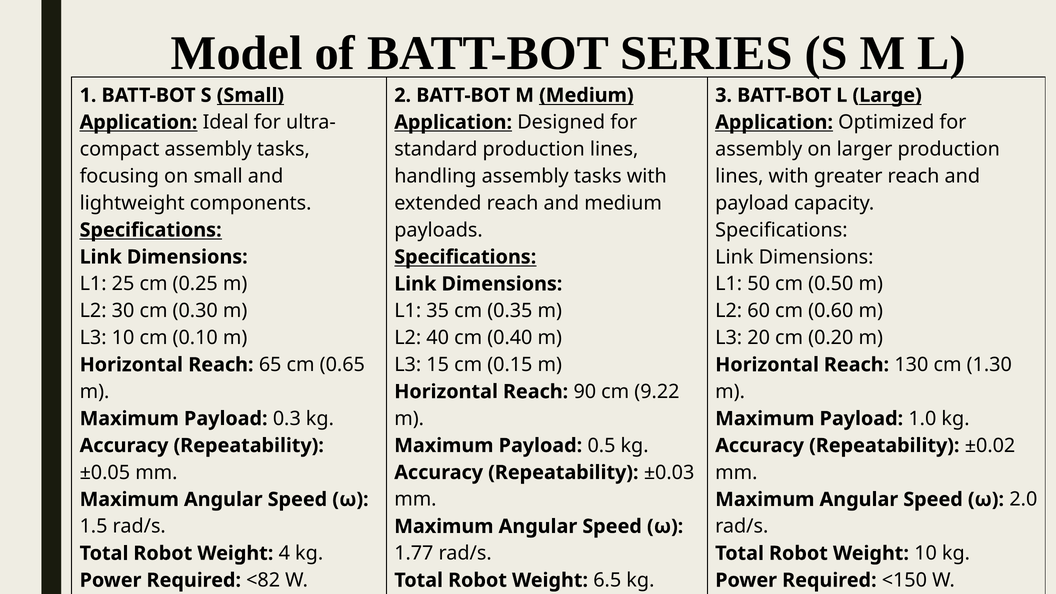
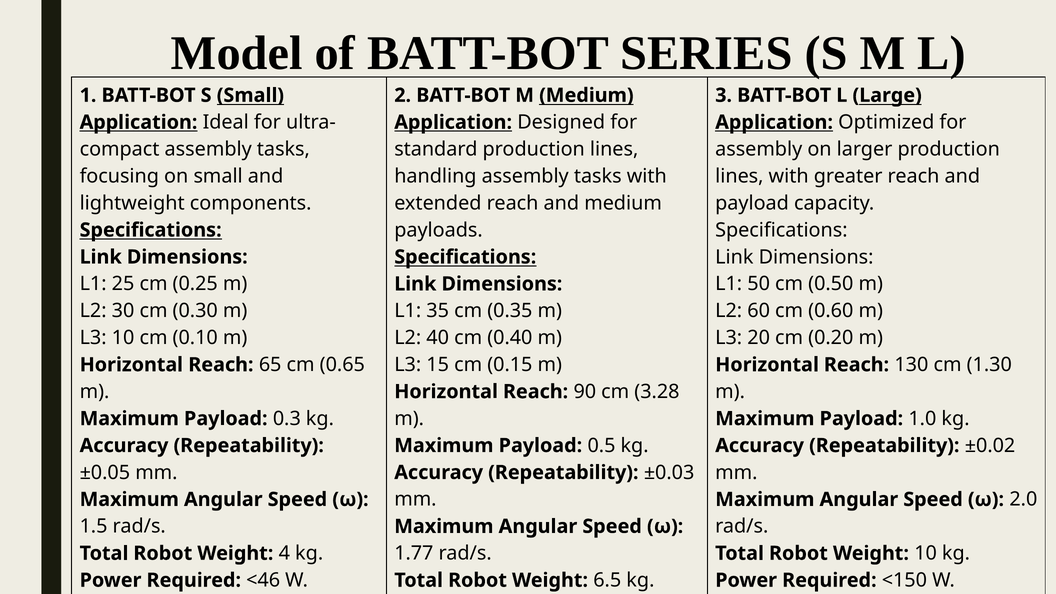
9.22: 9.22 -> 3.28 (657, 392)
<82: <82 -> <46 (263, 580)
